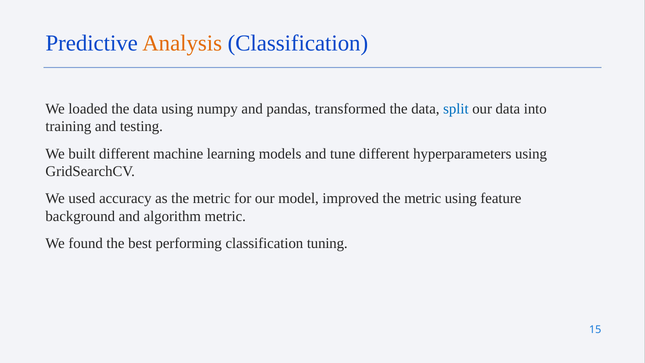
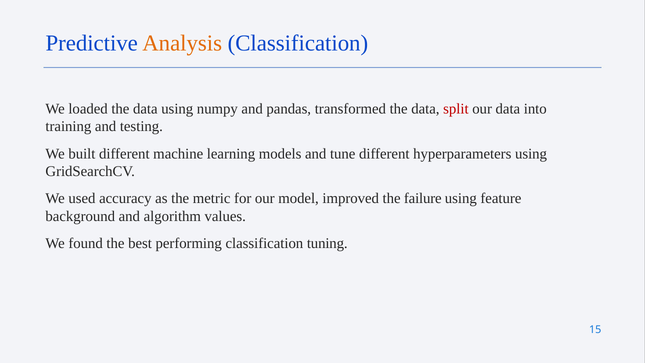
split colour: blue -> red (456, 109)
improved the metric: metric -> failure (423, 199)
algorithm metric: metric -> values (225, 216)
